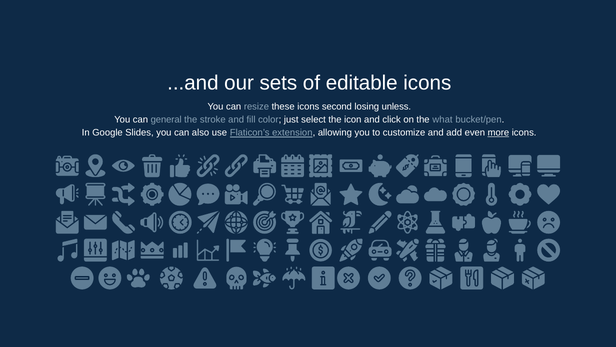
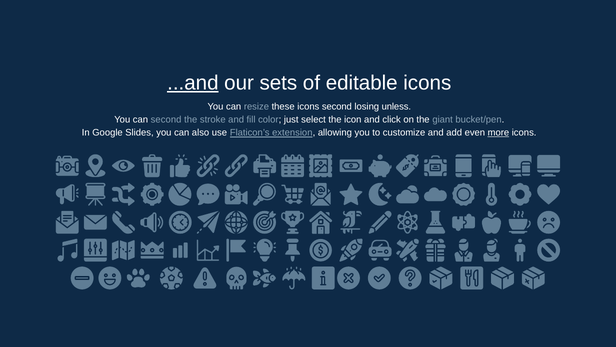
...and underline: none -> present (193, 83)
can general: general -> second (166, 120)
what: what -> giant (443, 120)
